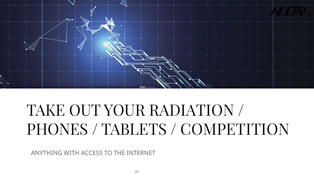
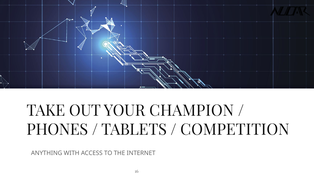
RADIATION: RADIATION -> CHAMPION (192, 111)
